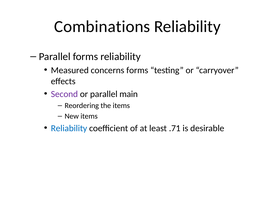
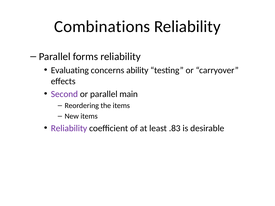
Measured: Measured -> Evaluating (70, 70)
concerns forms: forms -> ability (137, 70)
Reliability colour: blue -> purple (69, 128)
.71: .71 -> .83 (175, 128)
